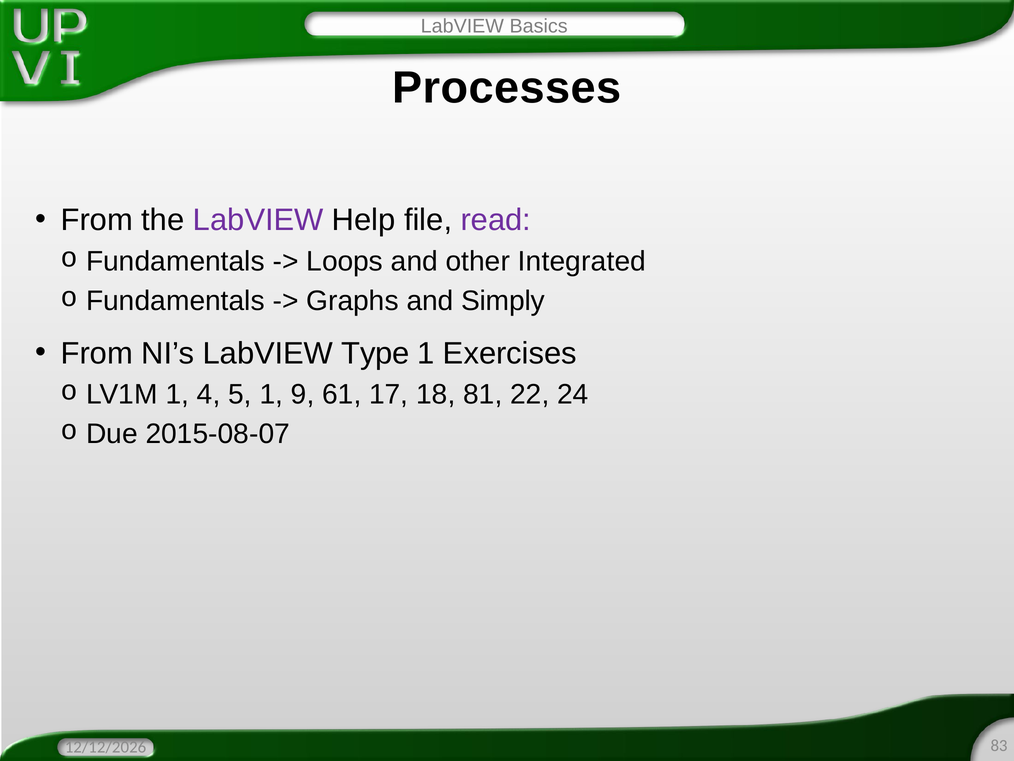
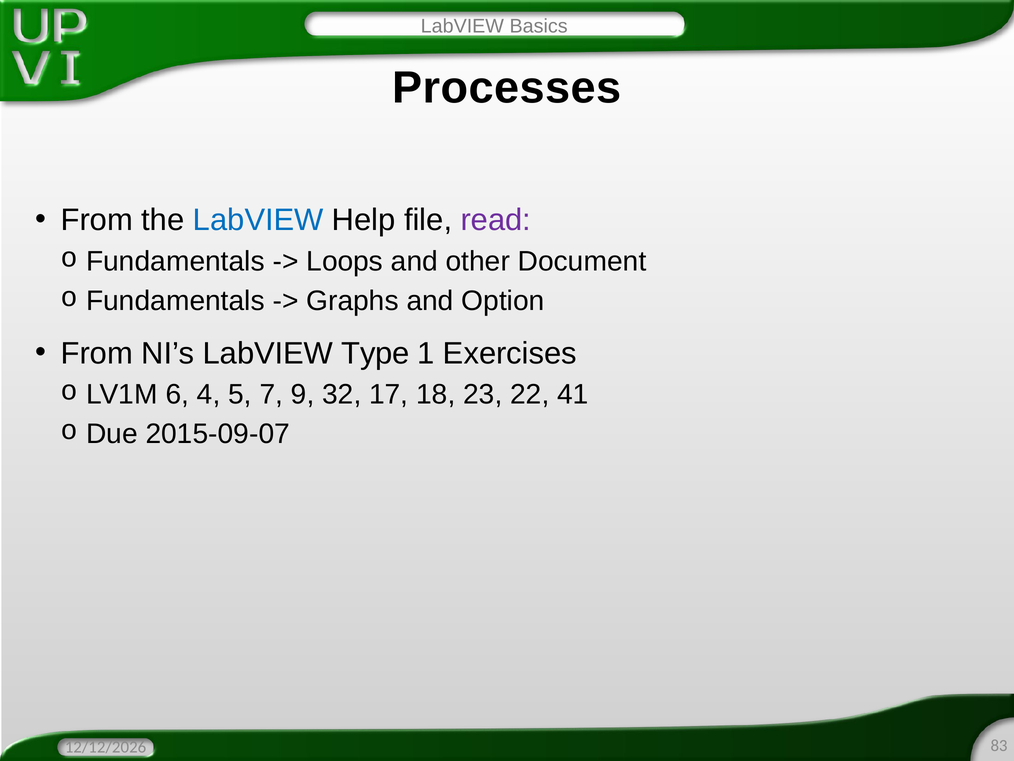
LabVIEW colour: purple -> blue (258, 220)
Integrated: Integrated -> Document (582, 261)
Simply: Simply -> Option (503, 301)
LV1M 1: 1 -> 6 (177, 394)
5 1: 1 -> 7 (271, 394)
61: 61 -> 32 (342, 394)
81: 81 -> 23 (483, 394)
24: 24 -> 41 (573, 394)
2015-08-07: 2015-08-07 -> 2015-09-07 (218, 434)
